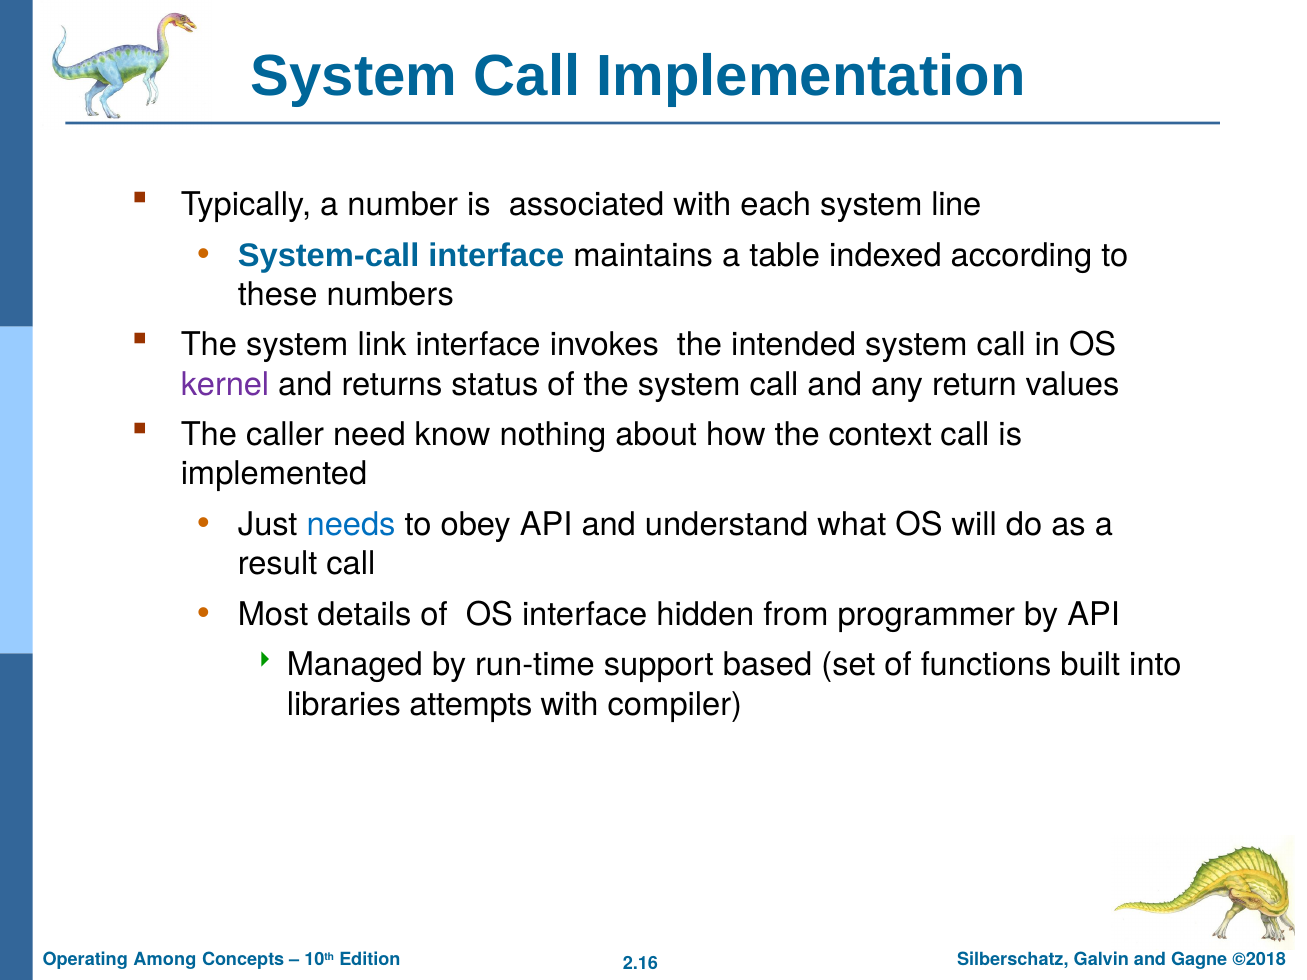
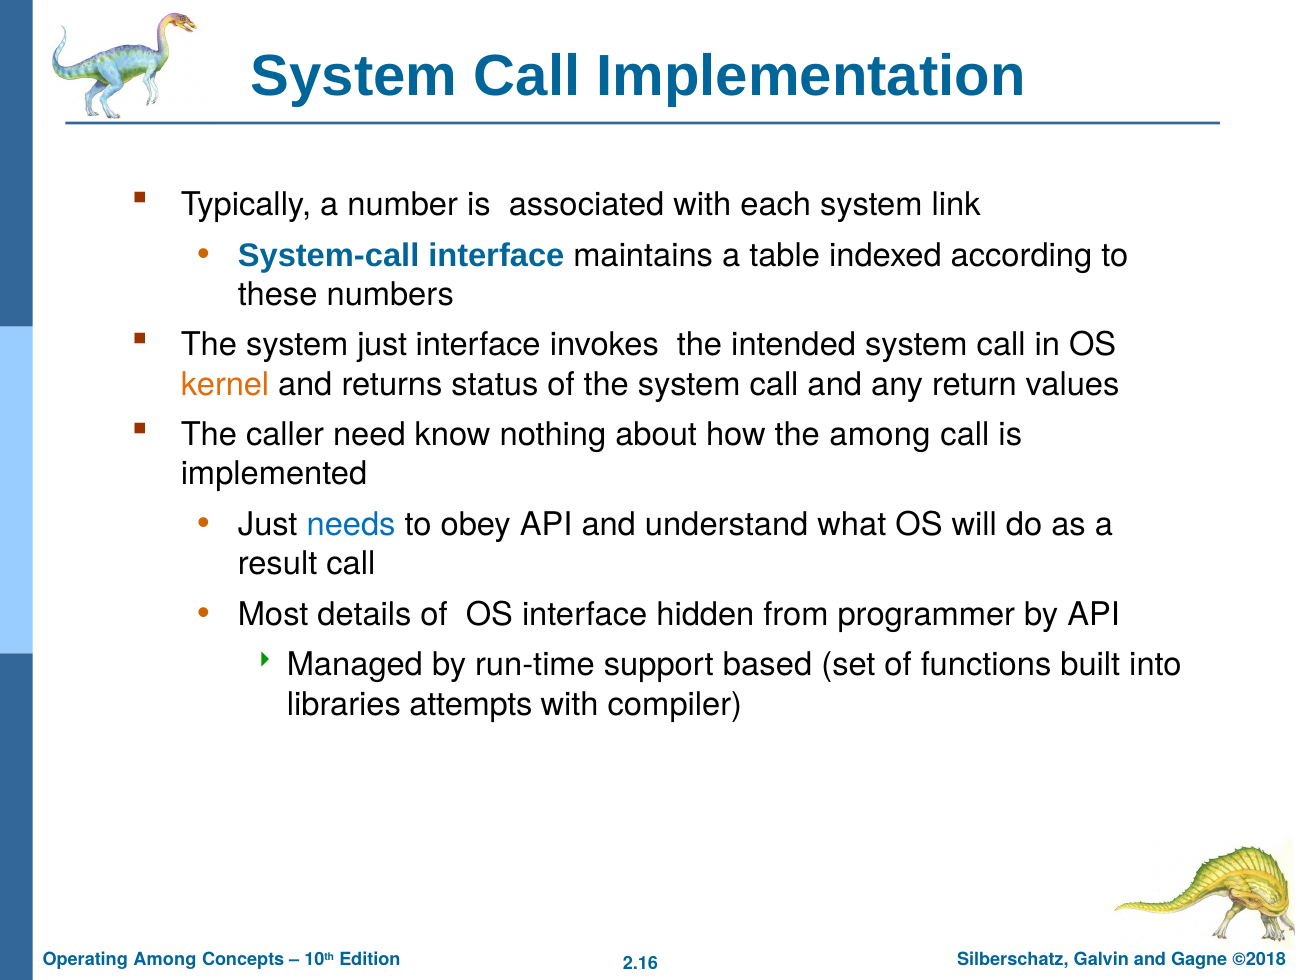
line: line -> link (956, 205)
system link: link -> just (382, 345)
kernel colour: purple -> orange (225, 384)
the context: context -> among (880, 435)
